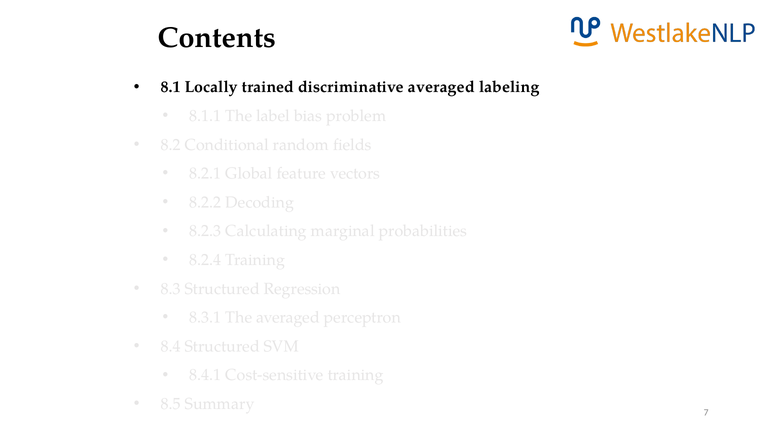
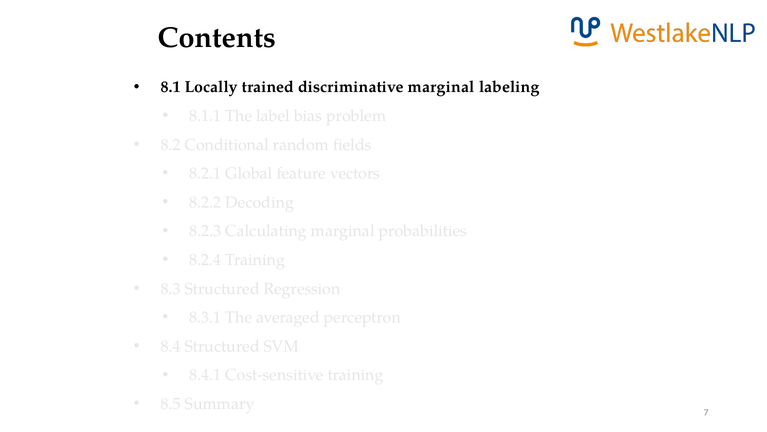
discriminative averaged: averaged -> marginal (441, 87)
